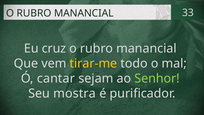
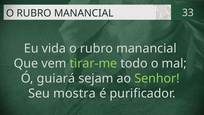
cruz: cruz -> vida (54, 48)
tirar-me colour: yellow -> light green (93, 63)
cantar: cantar -> guiará (56, 78)
